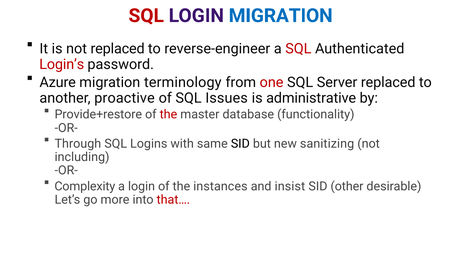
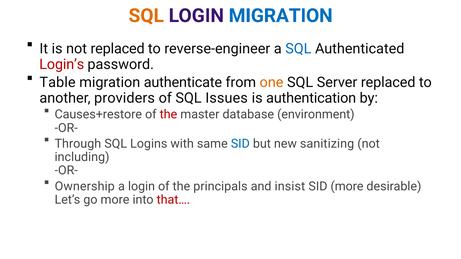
SQL colour: red -> orange (146, 16)
SQL colour: red -> blue (298, 49)
Azure: Azure -> Table (58, 83)
terminology: terminology -> authenticate (183, 83)
one colour: red -> orange (272, 83)
proactive: proactive -> providers (125, 98)
administrative: administrative -> authentication (311, 98)
Provide+restore: Provide+restore -> Causes+restore (98, 115)
functionality: functionality -> environment (316, 115)
SID colour: black -> blue (240, 144)
Complexity: Complexity -> Ownership (85, 186)
instances: instances -> principals (220, 186)
SID other: other -> more (347, 186)
